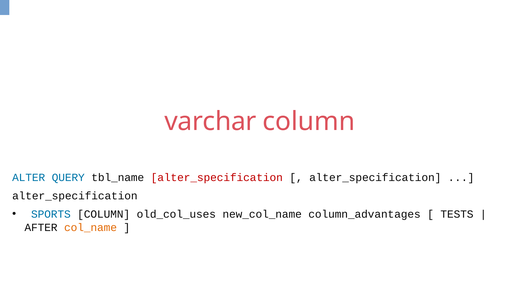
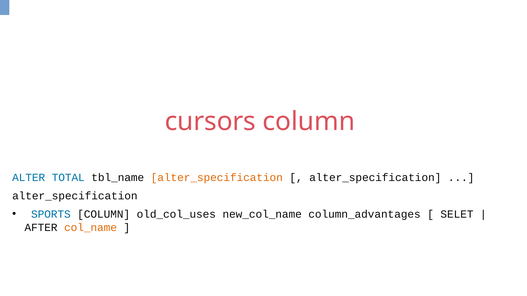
varchar: varchar -> cursors (210, 122)
QUERY: QUERY -> TOTAL (68, 178)
alter_specification colour: red -> orange (217, 178)
TESTS: TESTS -> SELET (457, 215)
